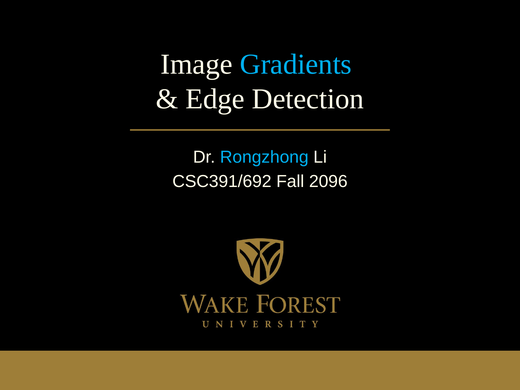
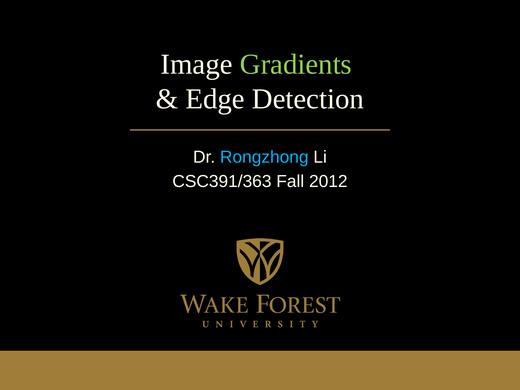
Gradients colour: light blue -> light green (296, 64)
CSC391/692: CSC391/692 -> CSC391/363 (222, 181)
2096: 2096 -> 2012 (328, 181)
